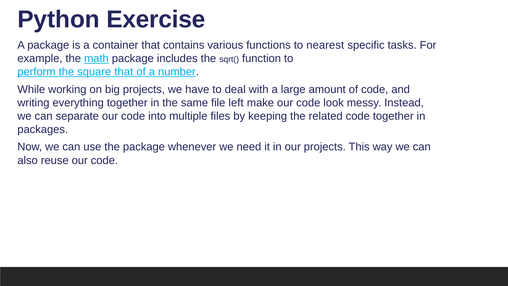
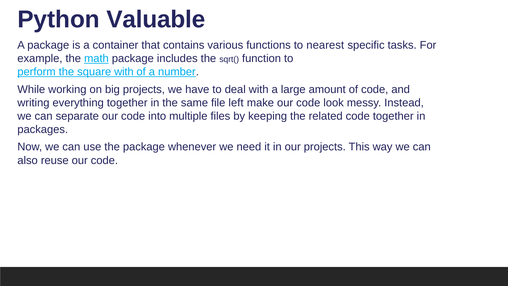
Exercise: Exercise -> Valuable (156, 19)
square that: that -> with (124, 72)
